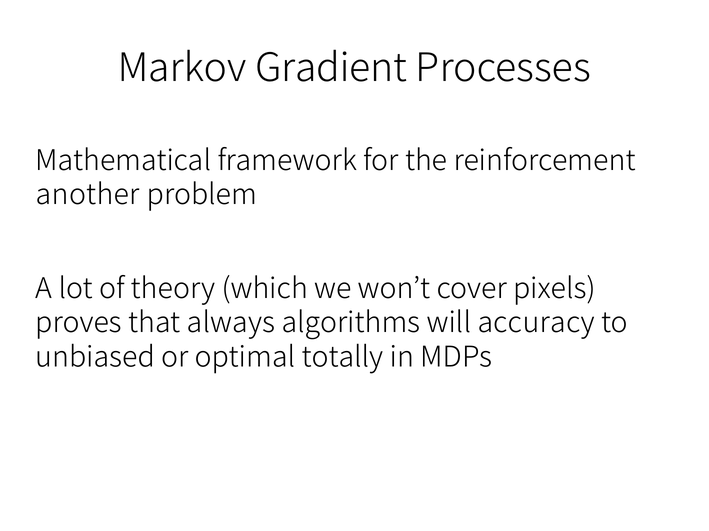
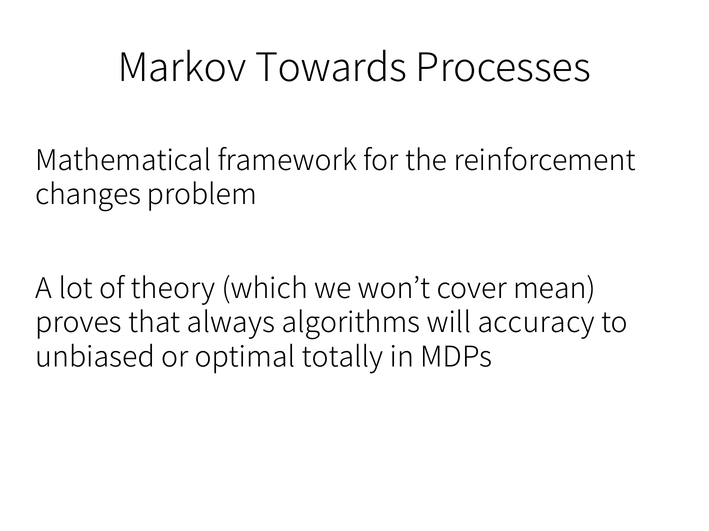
Gradient: Gradient -> Towards (331, 68)
another: another -> changes (88, 195)
pixels: pixels -> mean (554, 289)
